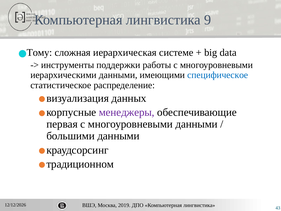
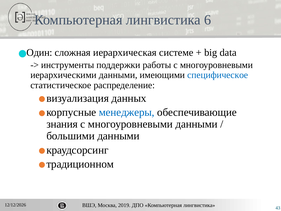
9: 9 -> 6 (208, 20)
Тому: Тому -> Один (39, 52)
менеджеры colour: purple -> blue (127, 112)
первая: первая -> знания (62, 124)
